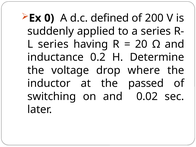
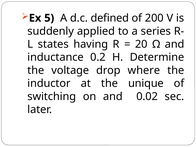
0: 0 -> 5 (49, 18)
series: series -> states (53, 44)
passed: passed -> unique (146, 83)
